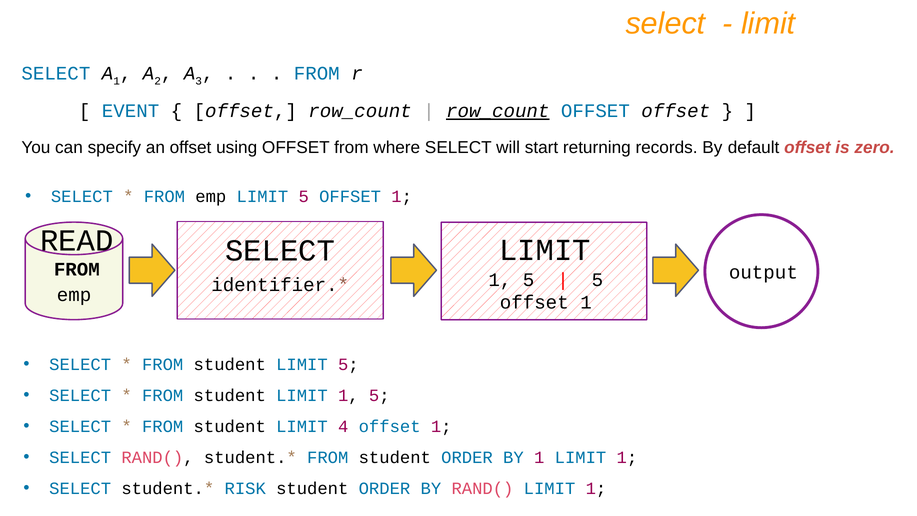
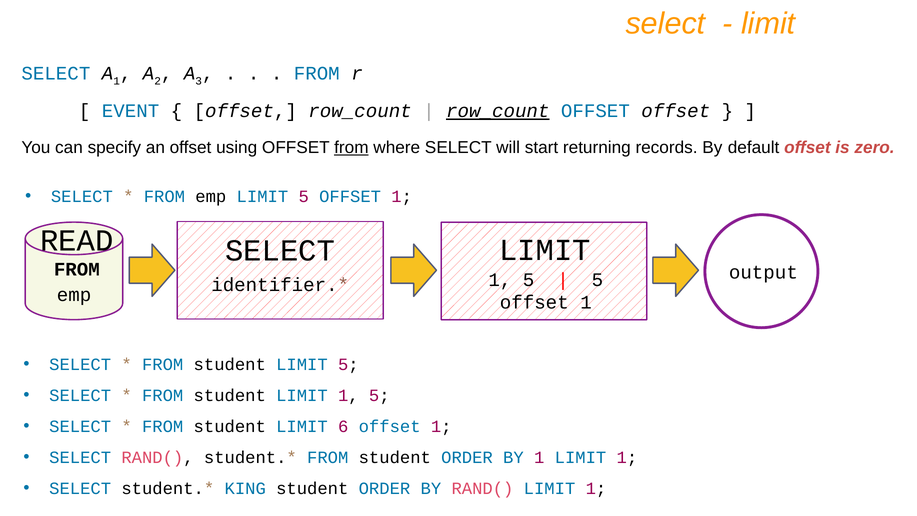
from underline: none -> present (351, 148)
4: 4 -> 6 (343, 426)
RISK: RISK -> KING (245, 488)
